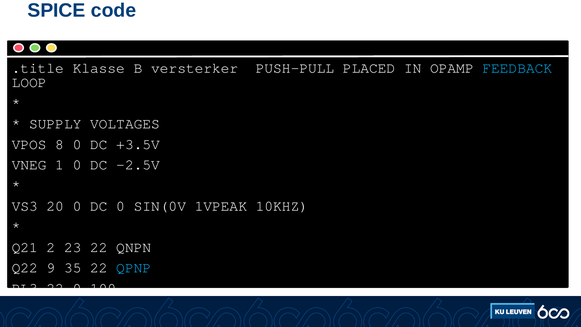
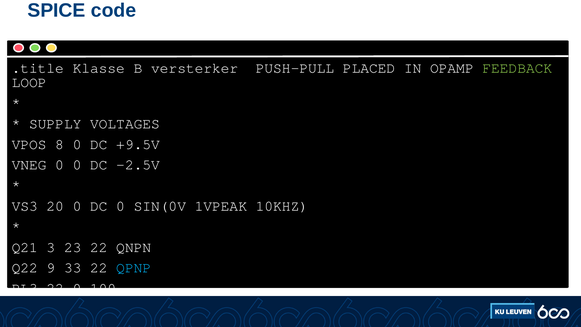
FEEDBACK colour: light blue -> light green (517, 68)
+3.5V: +3.5V -> +9.5V (138, 144)
VNEG 1: 1 -> 0 (60, 165)
2: 2 -> 3 (51, 247)
35: 35 -> 33 (73, 268)
